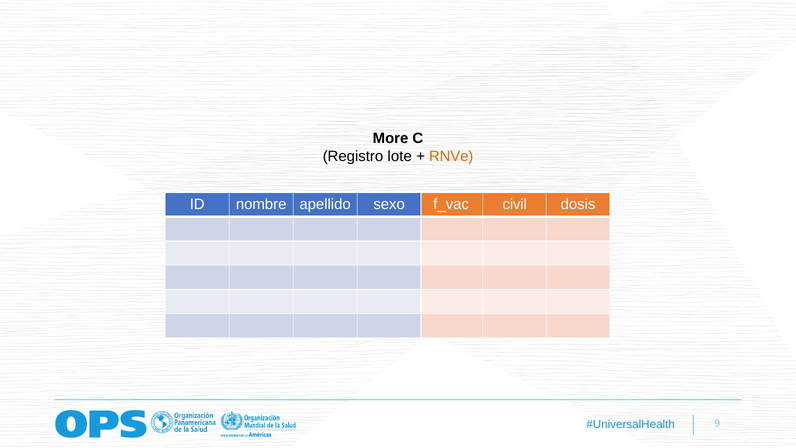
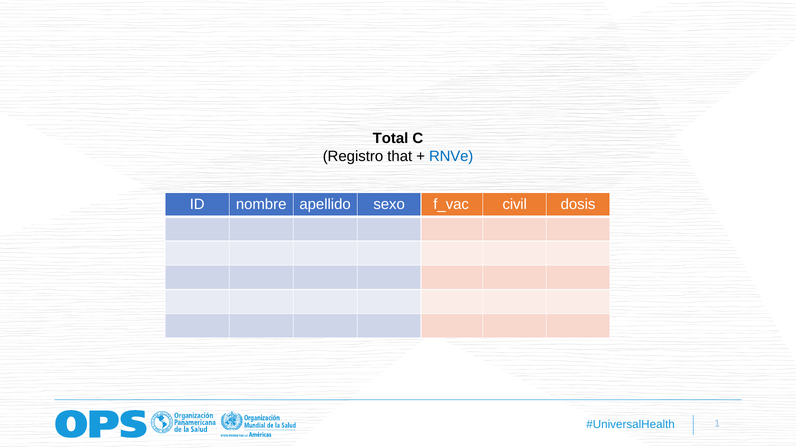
More: More -> Total (391, 138)
lote: lote -> that (400, 156)
RNVe colour: orange -> blue (451, 156)
9: 9 -> 1 (717, 423)
